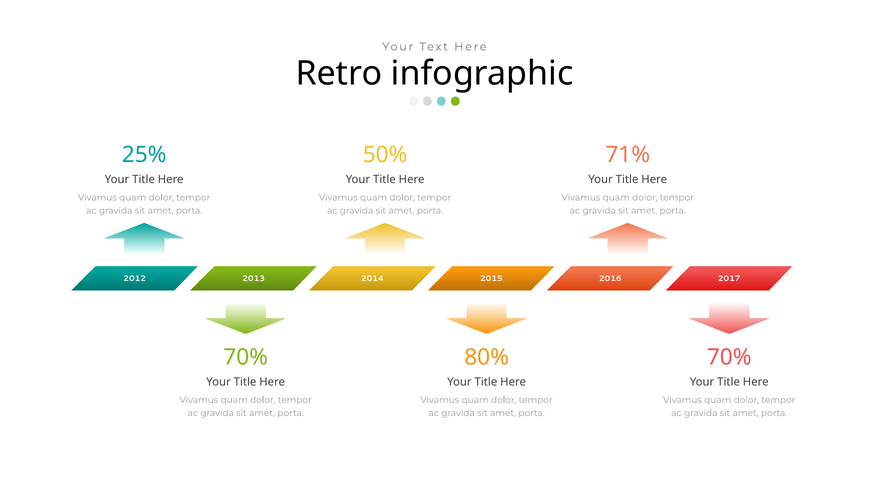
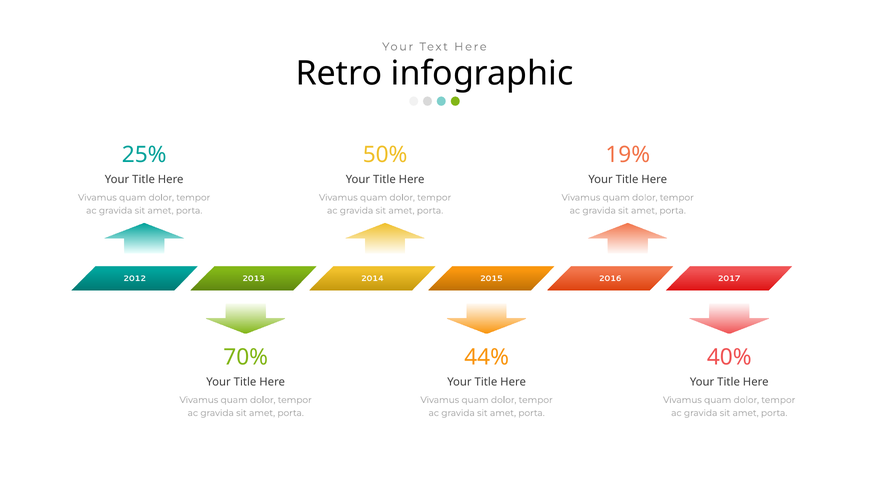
71%: 71% -> 19% (628, 155)
80%: 80% -> 44% (487, 358)
70%: 70% -> 40% (729, 358)
